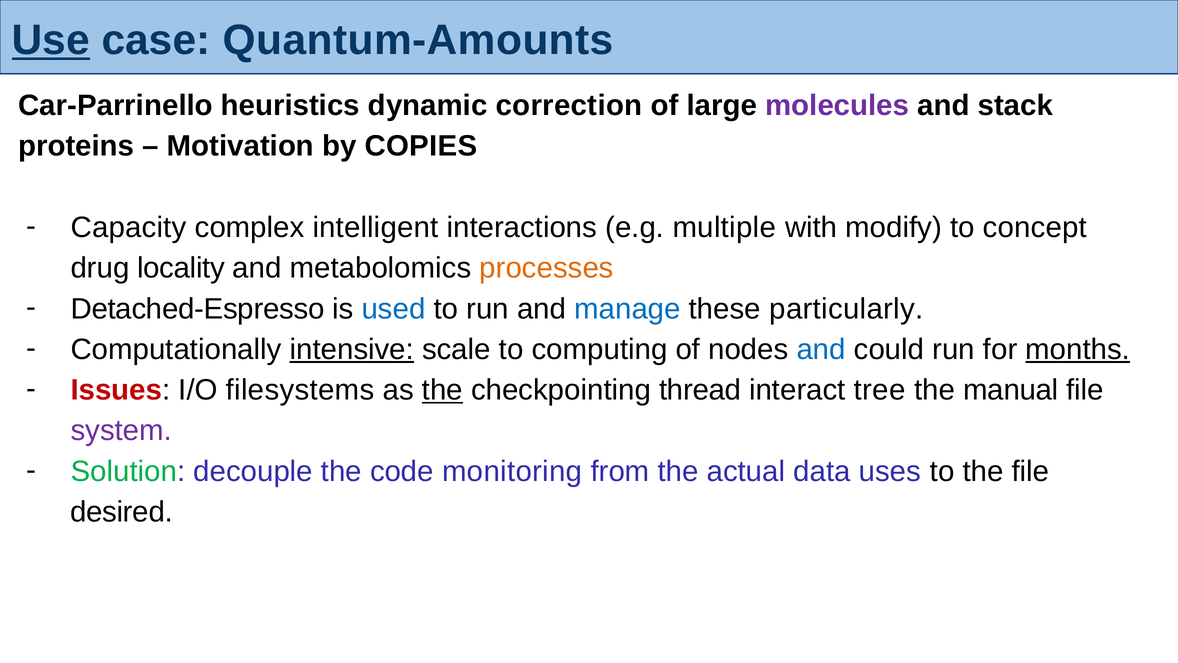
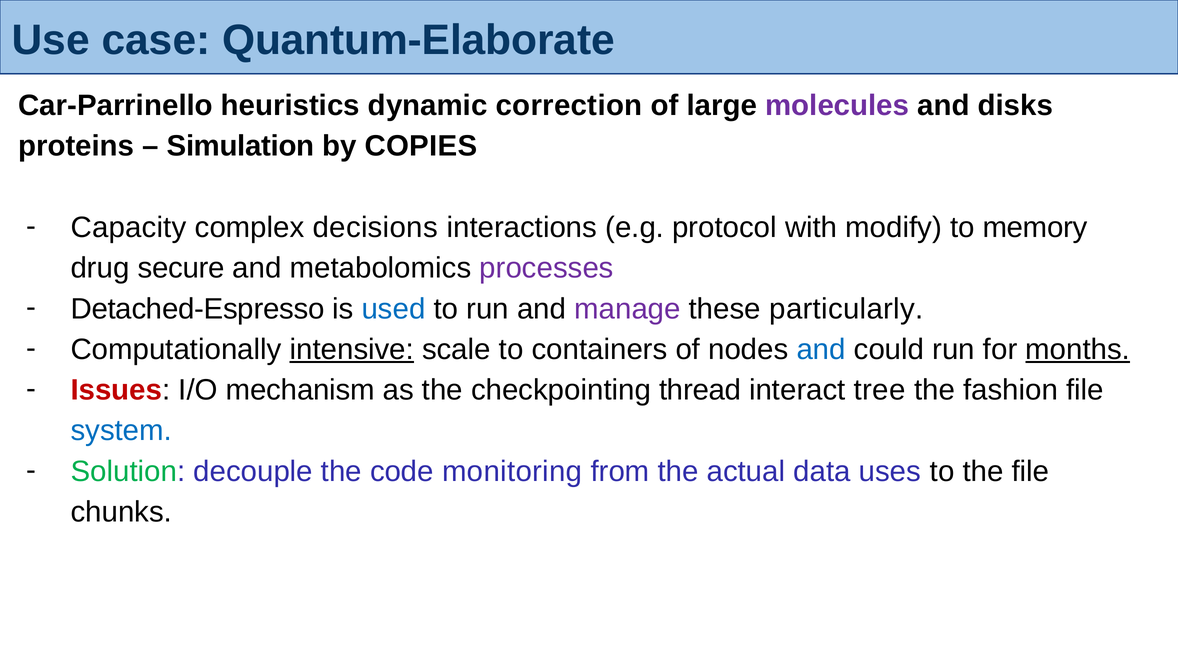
Use underline: present -> none (51, 40)
Quantum-Amounts: Quantum-Amounts -> Quantum-Elaborate (418, 40)
stack: stack -> disks (1015, 105)
Motivation: Motivation -> Simulation (241, 146)
intelligent: intelligent -> decisions (375, 227)
multiple: multiple -> protocol (724, 227)
concept: concept -> memory (1035, 227)
locality: locality -> secure (181, 268)
processes colour: orange -> purple (547, 268)
manage colour: blue -> purple (627, 309)
computing: computing -> containers (600, 349)
filesystems: filesystems -> mechanism (300, 390)
the underline: present -> none (442, 390)
manual: manual -> fashion (1011, 390)
system colour: purple -> blue (121, 431)
desired: desired -> chunks (121, 512)
